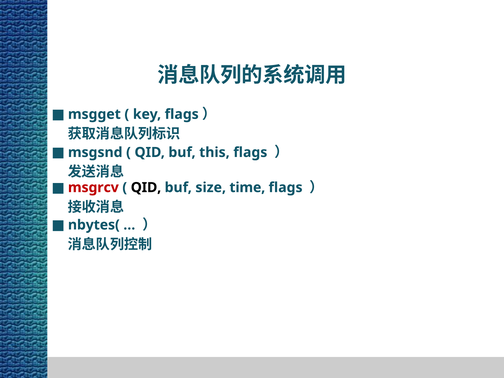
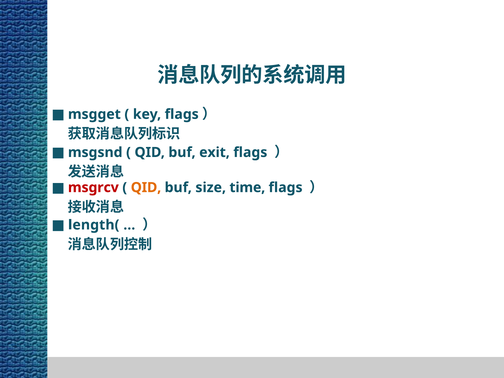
this: this -> exit (214, 152)
QID colour: black -> orange (146, 187)
nbytes(: nbytes( -> length( (94, 225)
